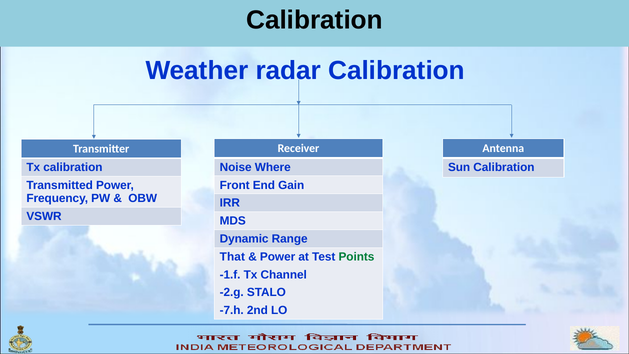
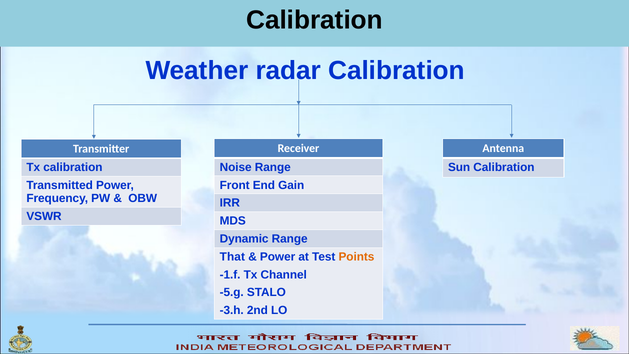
Noise Where: Where -> Range (273, 167)
Points colour: green -> orange (356, 257)
-2.g: -2.g -> -5.g (232, 292)
-7.h: -7.h -> -3.h (232, 310)
